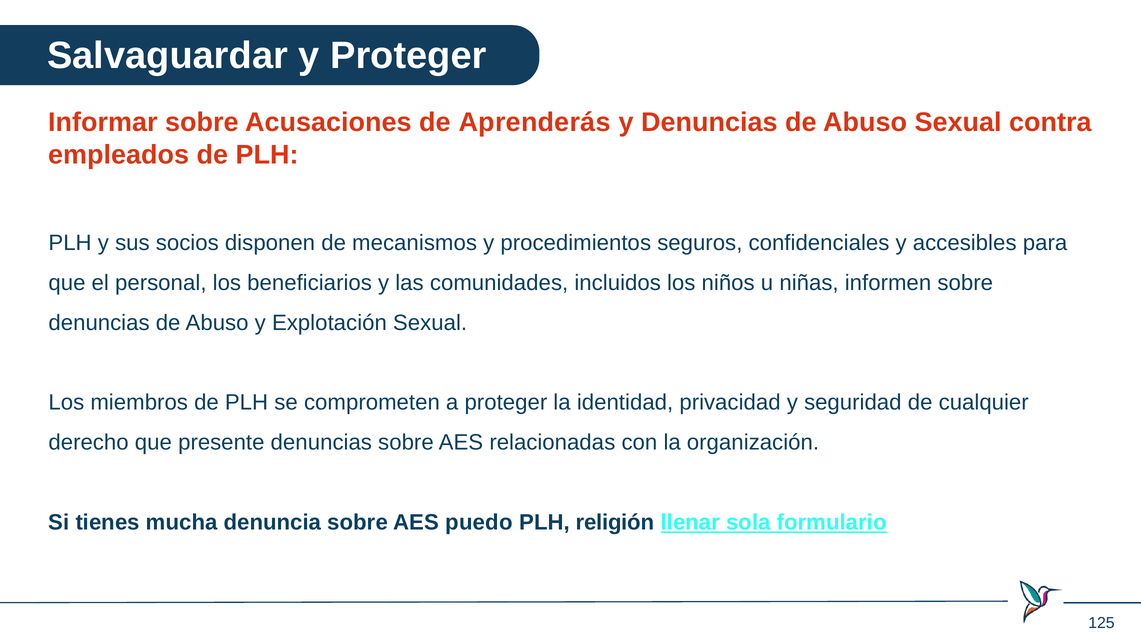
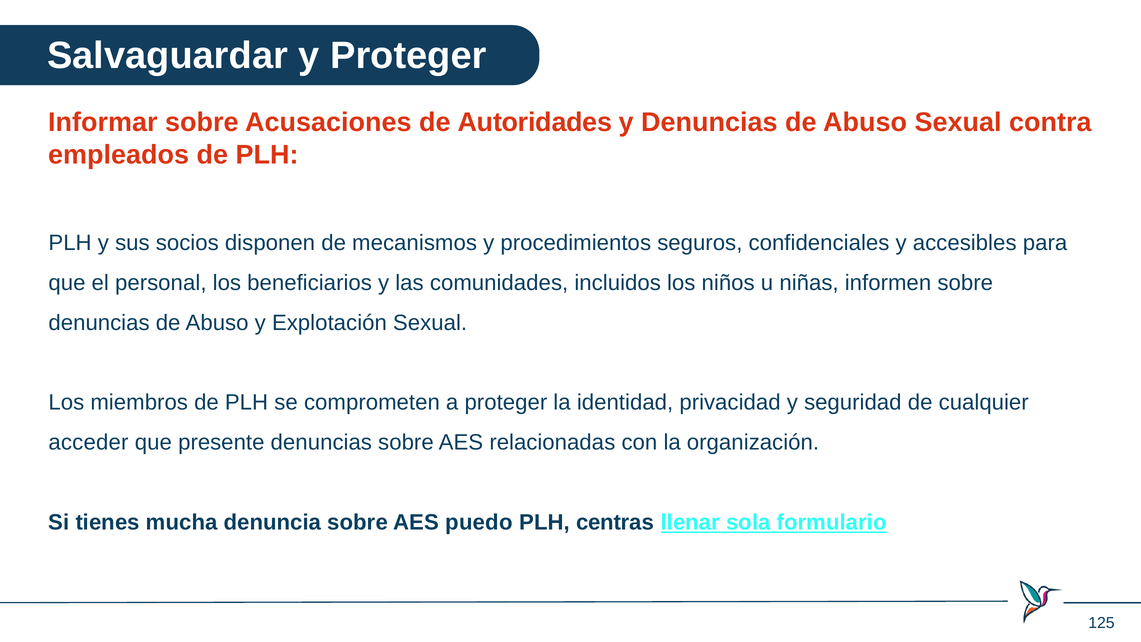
Aprenderás: Aprenderás -> Autoridades (535, 122)
derecho: derecho -> acceder (88, 442)
religión: religión -> centras (615, 522)
